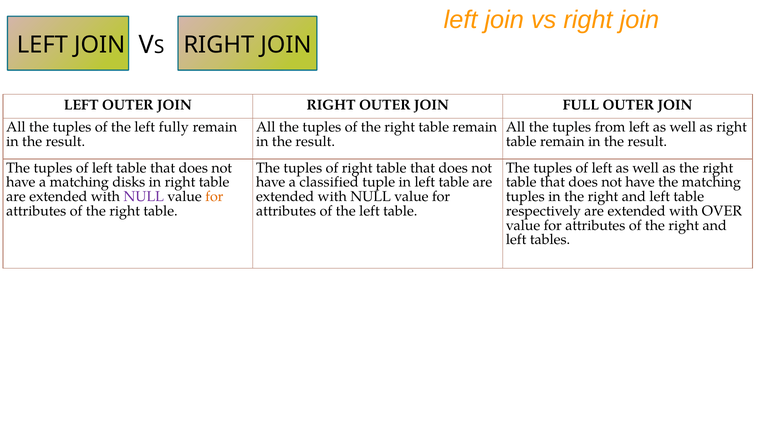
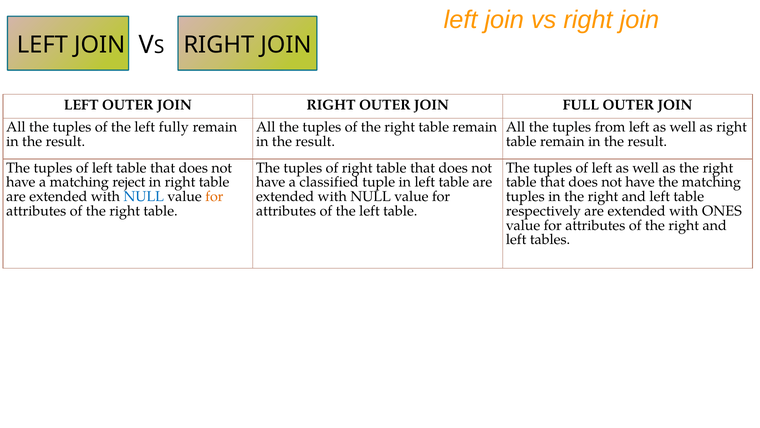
disks: disks -> reject (129, 182)
NULL colour: purple -> blue (144, 196)
OVER: OVER -> ONES (722, 211)
